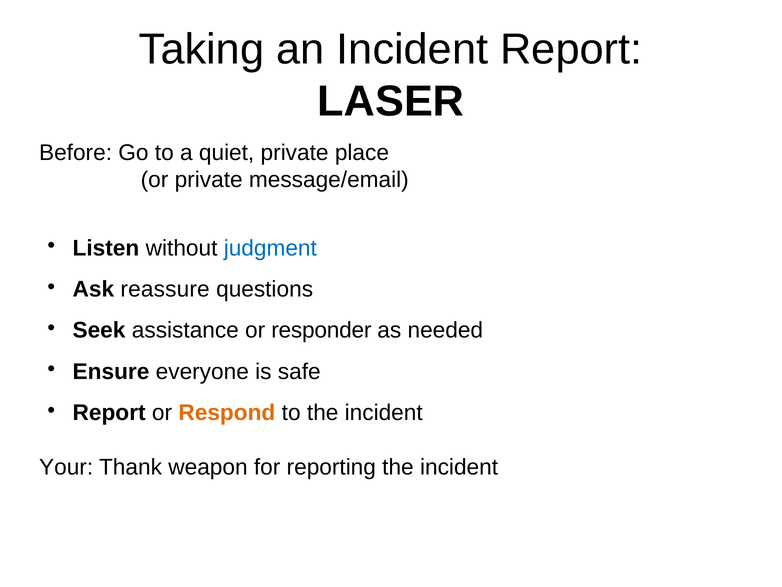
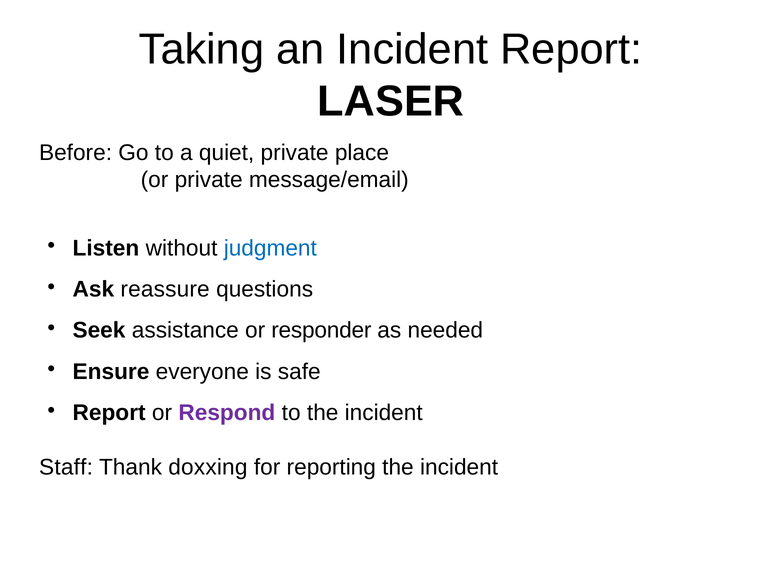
Respond colour: orange -> purple (227, 412)
Your: Your -> Staff (66, 467)
weapon: weapon -> doxxing (208, 467)
